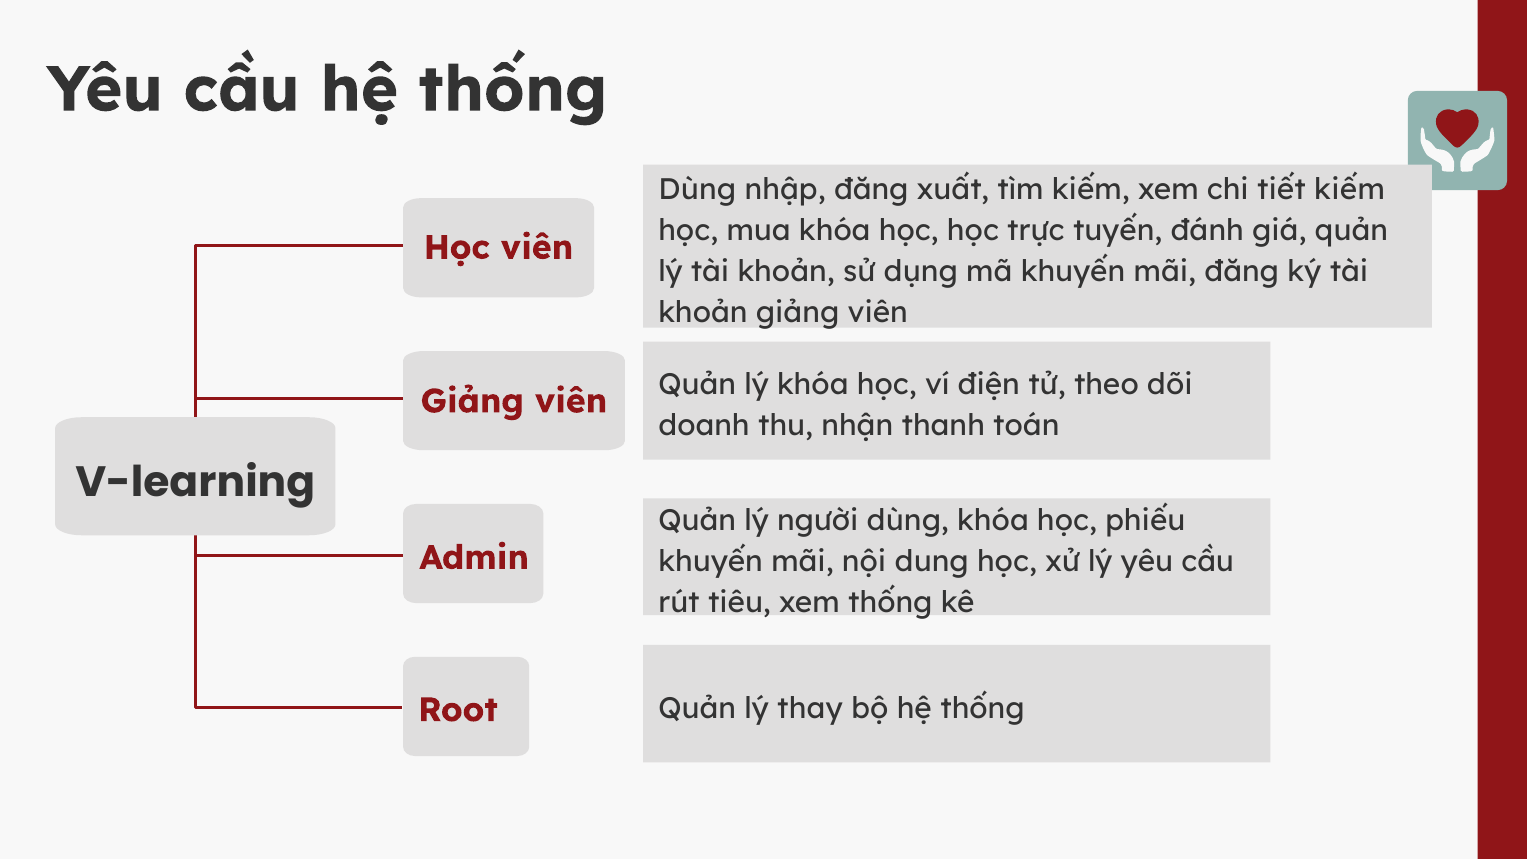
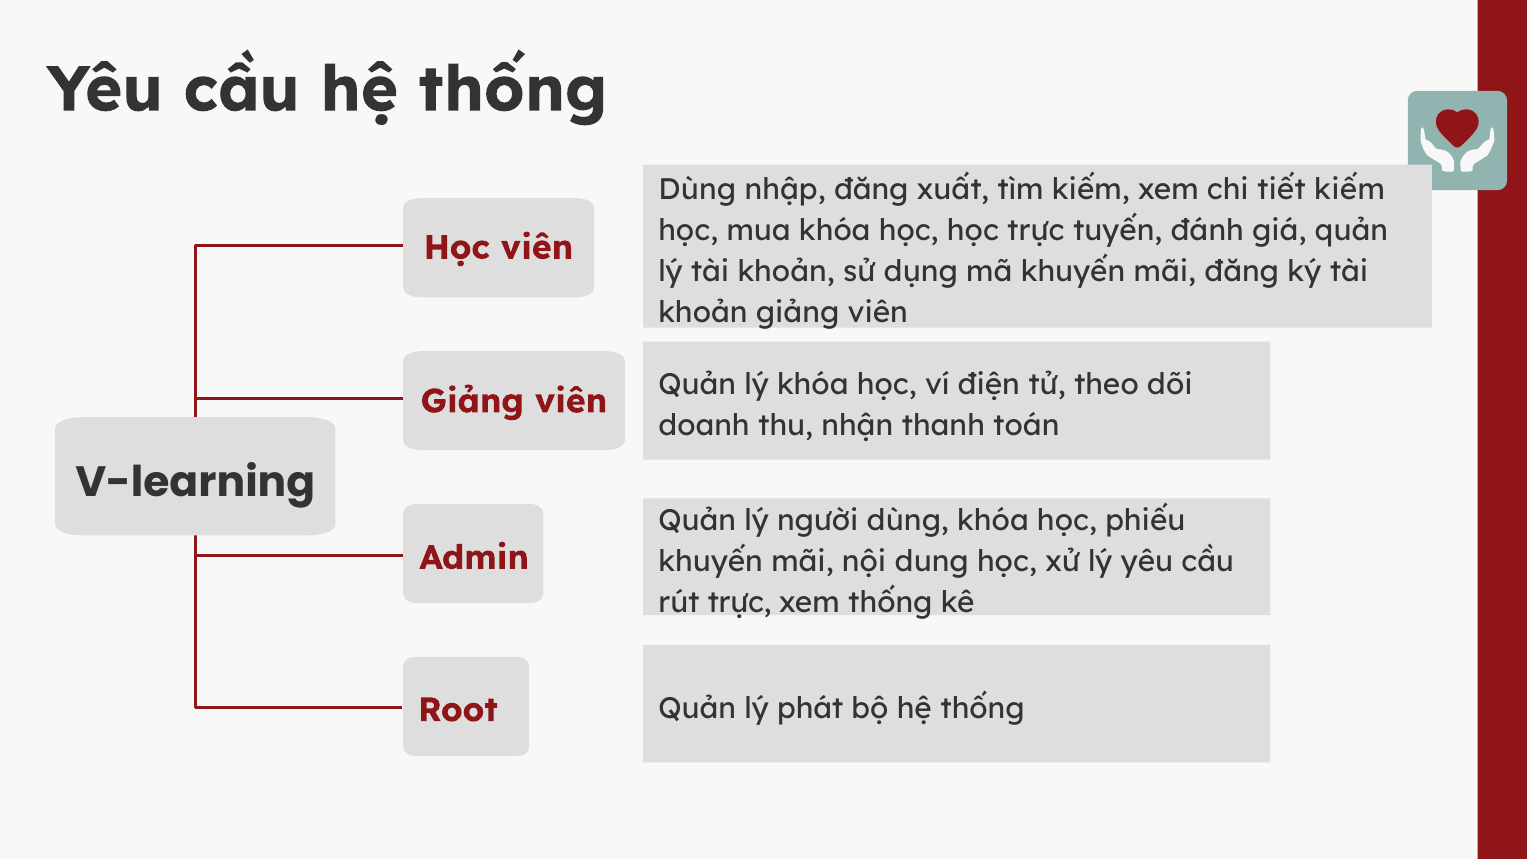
rút tiêu: tiêu -> trực (740, 602)
thay: thay -> phát (810, 708)
